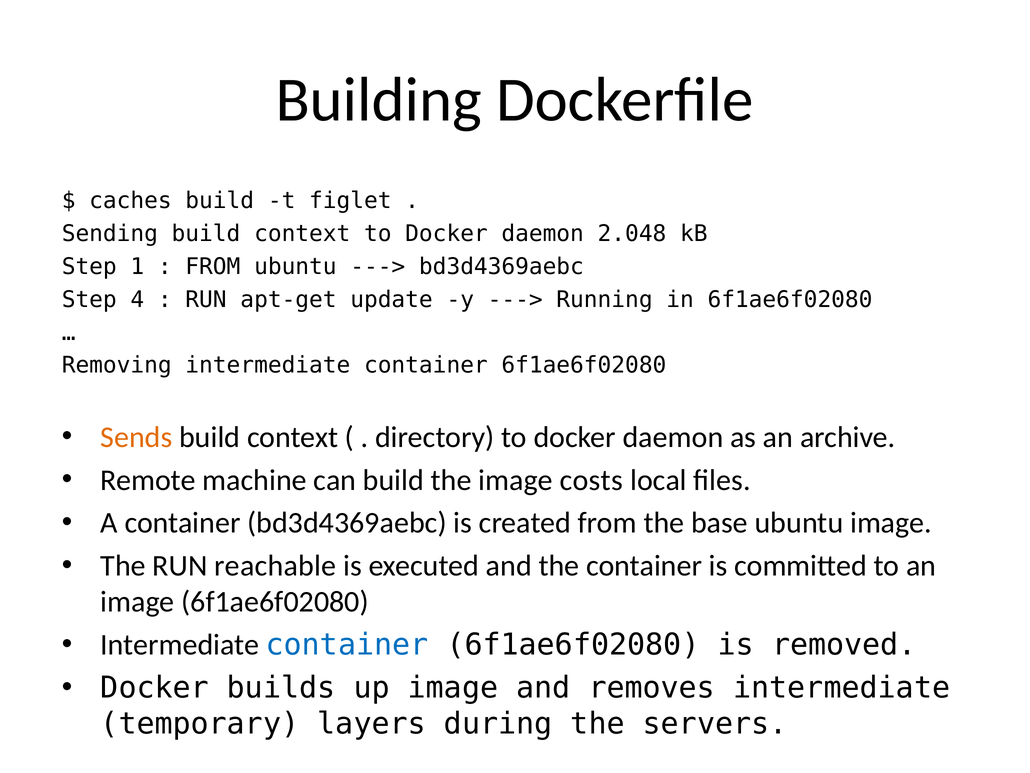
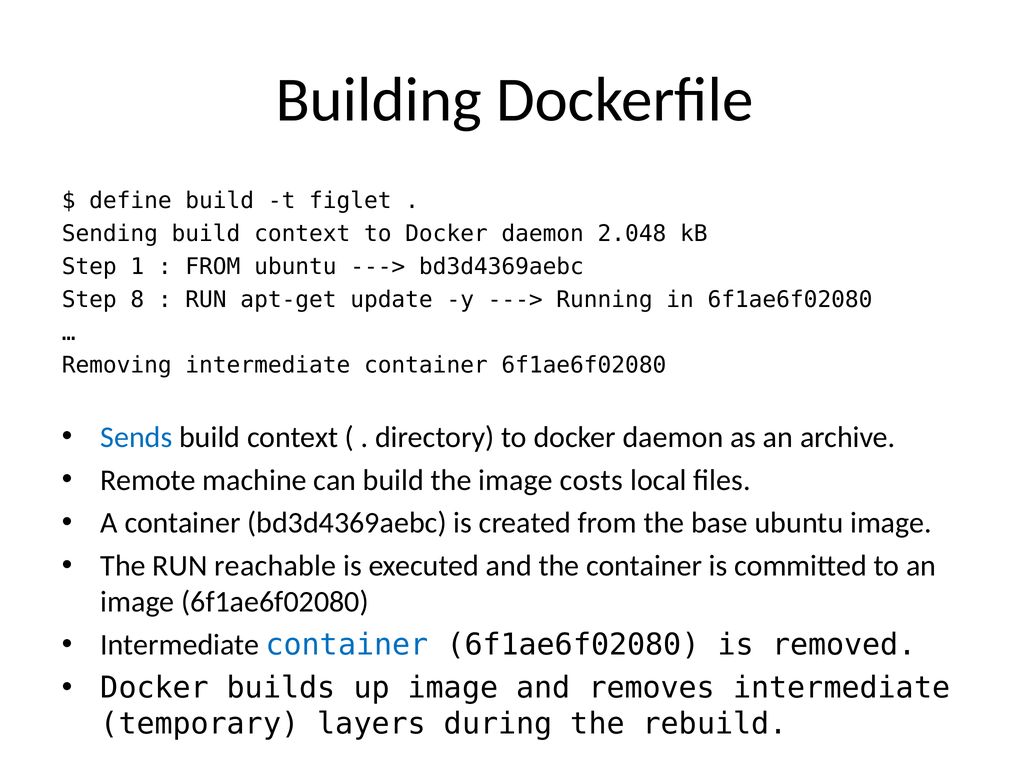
caches: caches -> define (130, 201)
4: 4 -> 8 (137, 299)
Sends colour: orange -> blue (136, 437)
servers: servers -> rebuild (715, 723)
